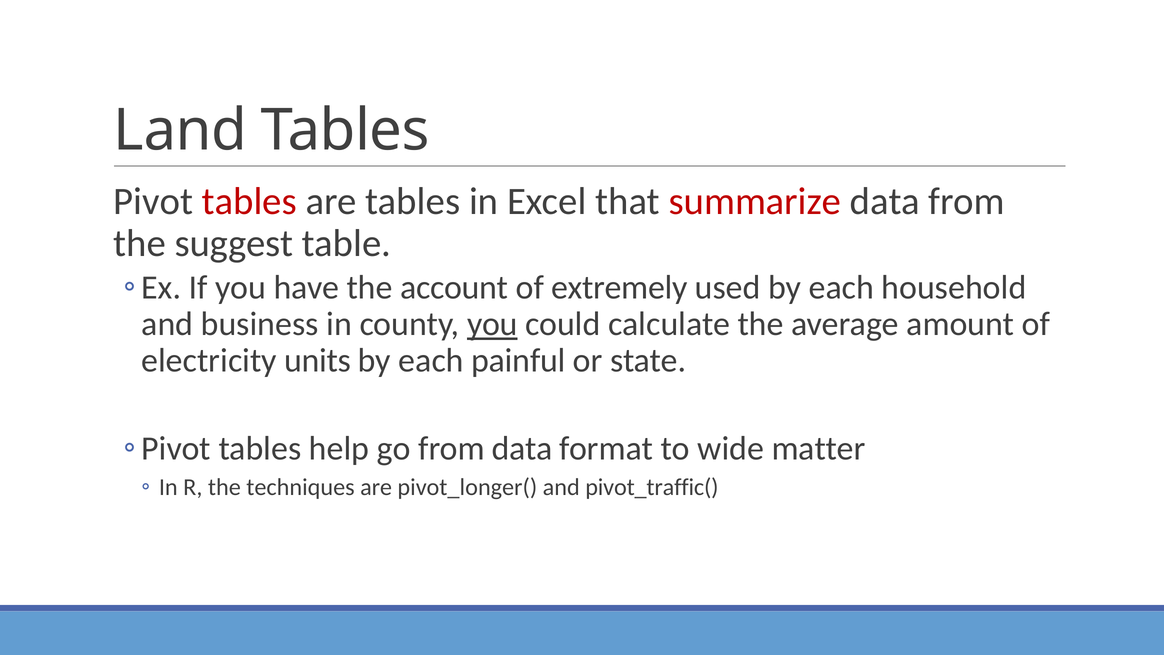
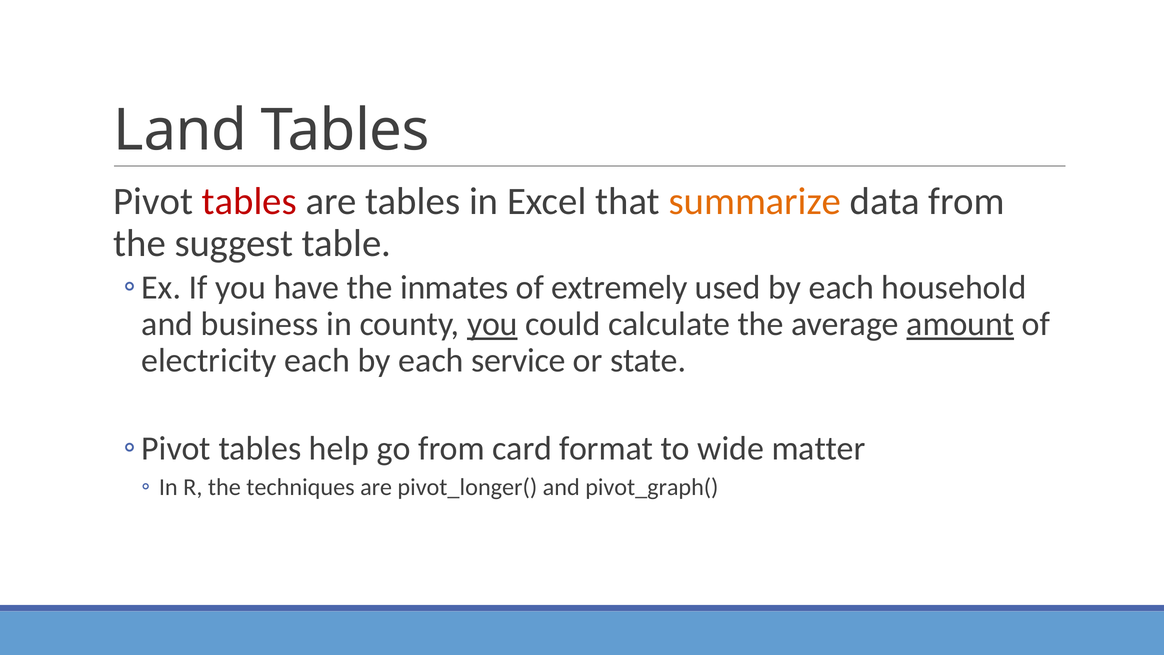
summarize colour: red -> orange (755, 201)
account: account -> inmates (454, 287)
amount underline: none -> present (960, 324)
electricity units: units -> each (317, 361)
painful: painful -> service (518, 361)
from data: data -> card (522, 448)
pivot_traffic(: pivot_traffic( -> pivot_graph( (652, 487)
